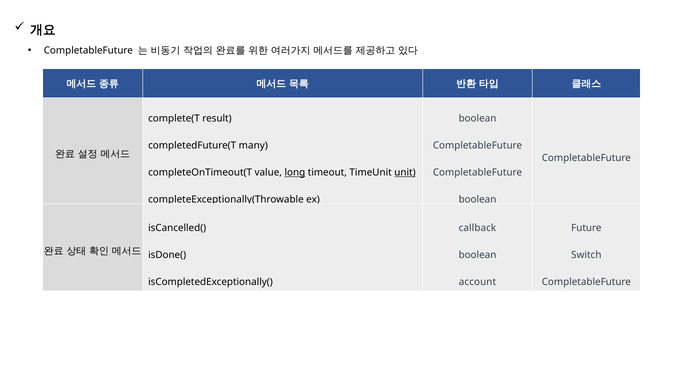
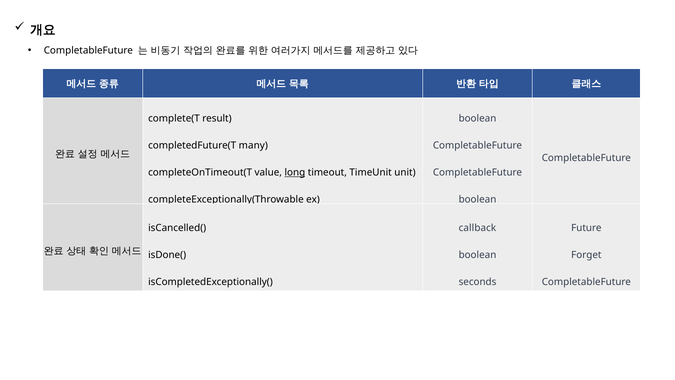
unit underline: present -> none (405, 172)
Switch: Switch -> Forget (586, 255)
account: account -> seconds (478, 282)
